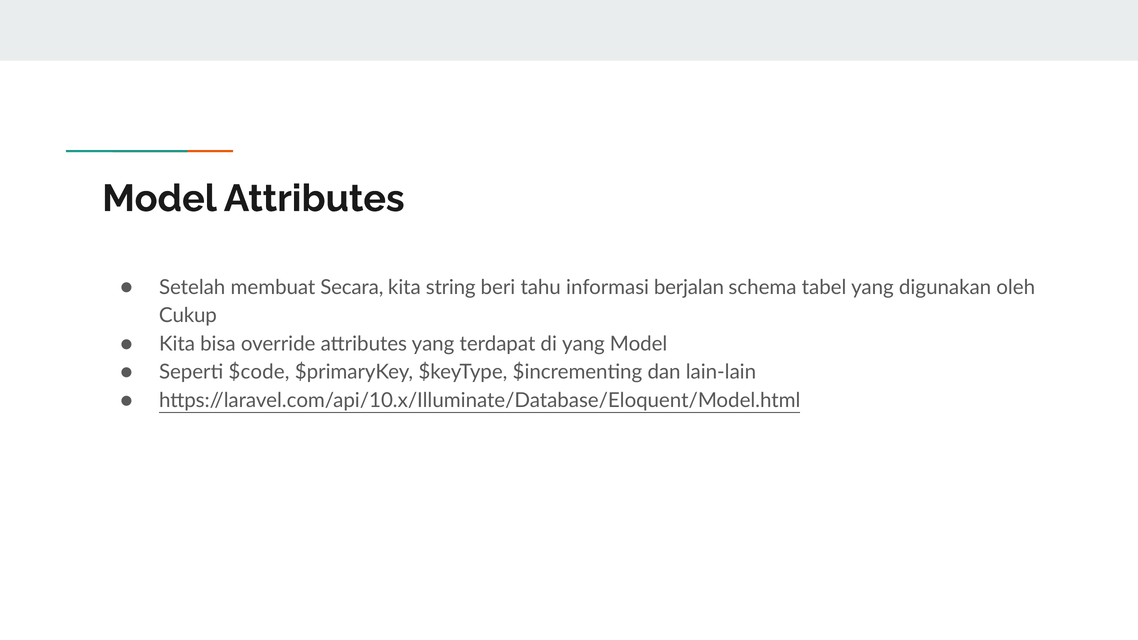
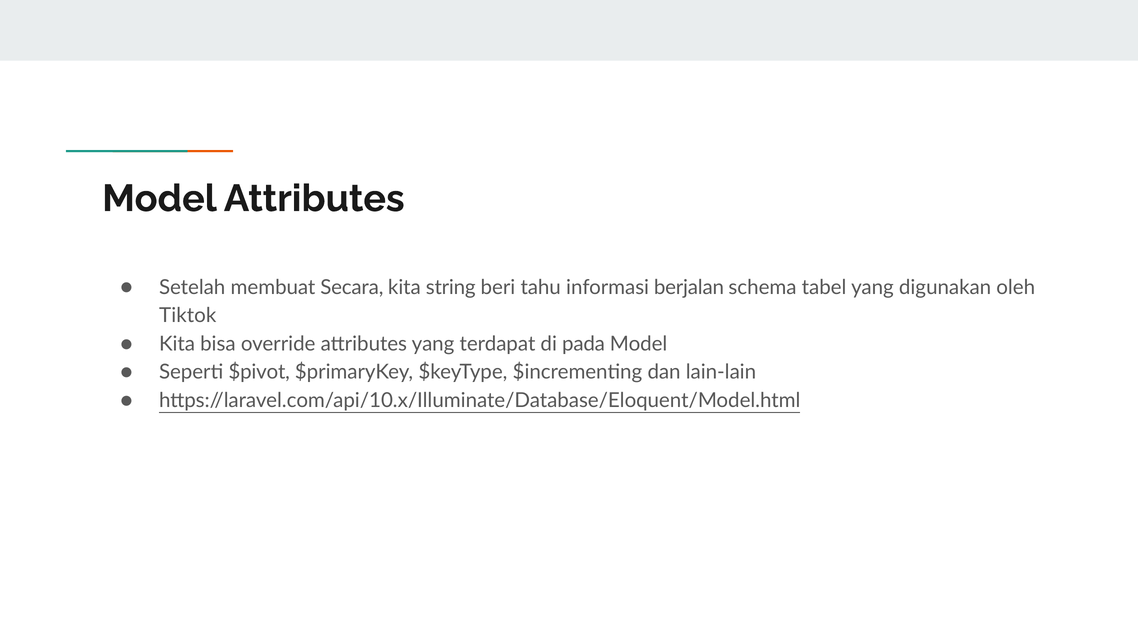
Cukup: Cukup -> Tiktok (188, 316)
di yang: yang -> pada (584, 344)
$code: $code -> $pivot (259, 372)
